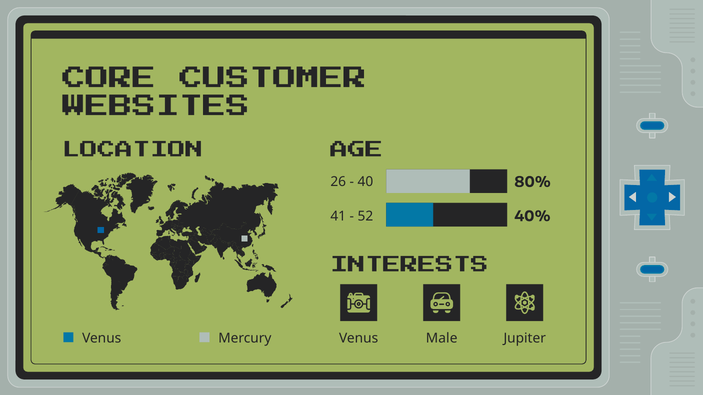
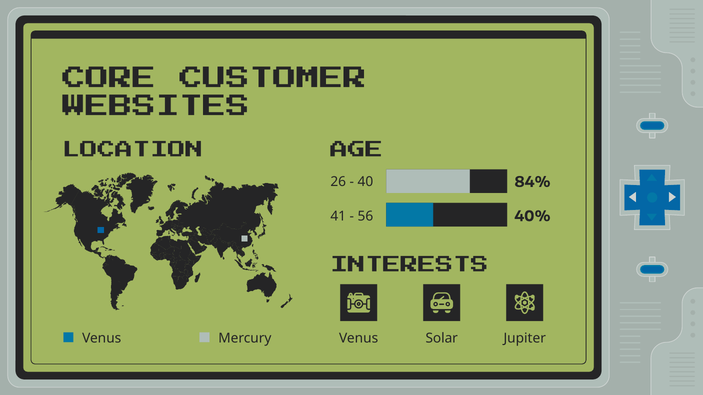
80%: 80% -> 84% (532, 182)
52: 52 -> 56 (365, 217)
Male: Male -> Solar (442, 339)
